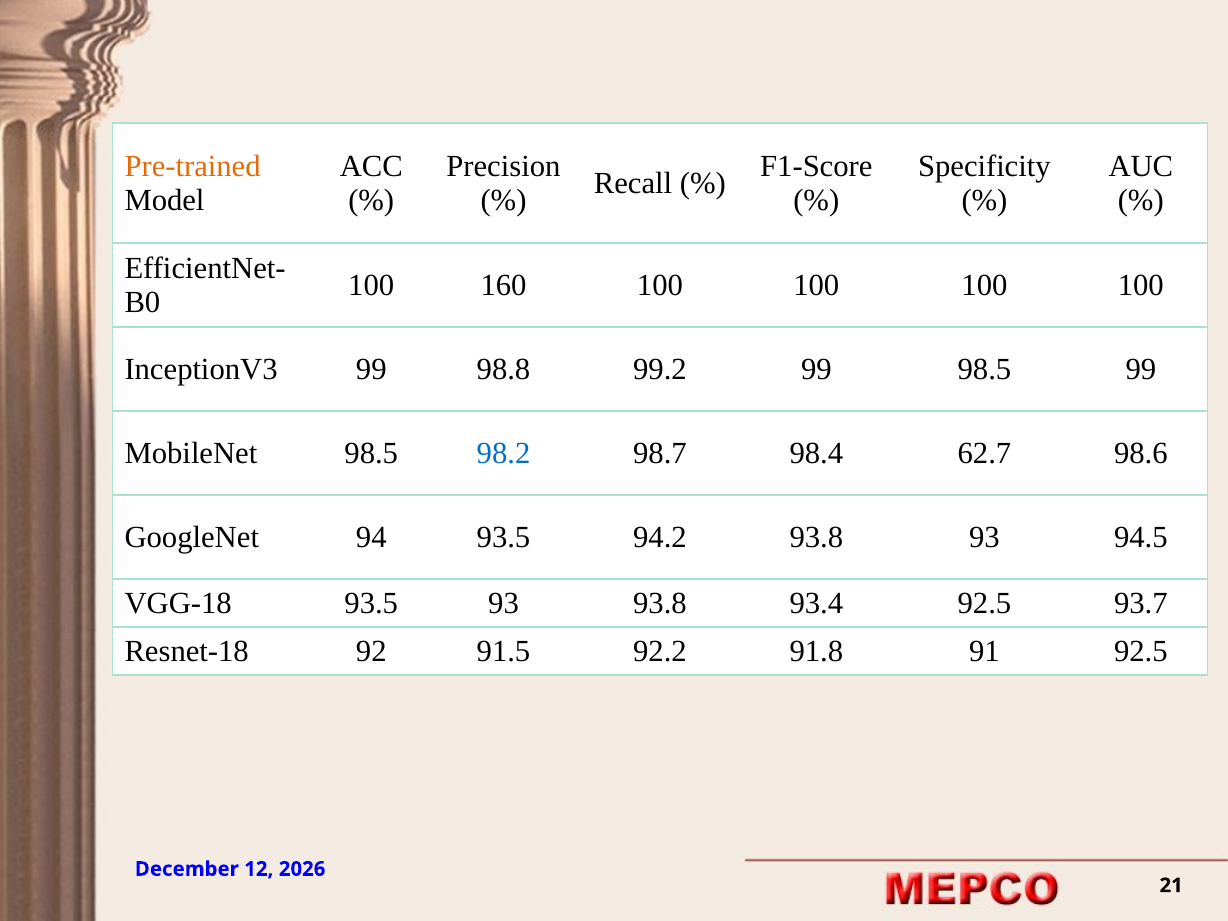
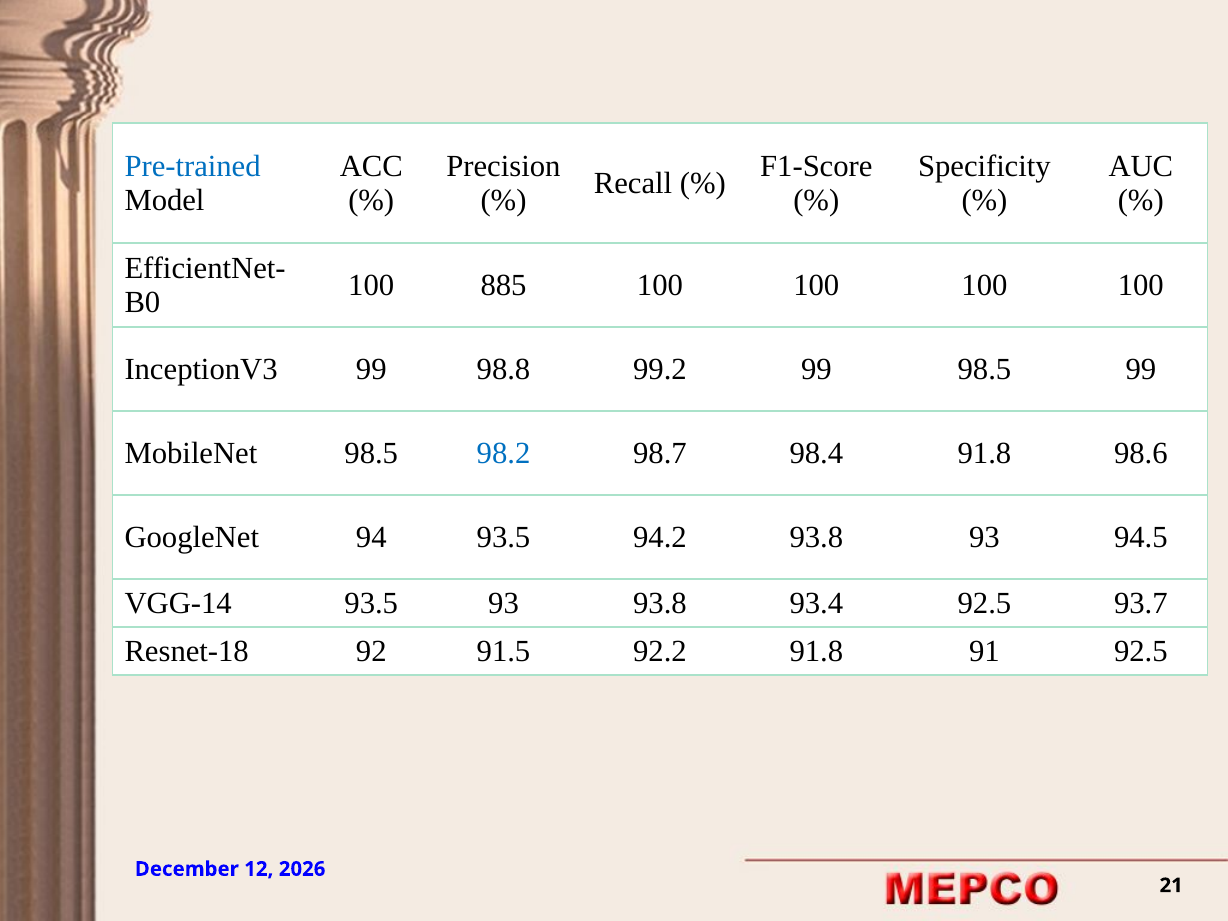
Pre-trained colour: orange -> blue (193, 166)
160: 160 -> 885 (504, 285)
98.4 62.7: 62.7 -> 91.8 (984, 453)
VGG-18: VGG-18 -> VGG-14 (178, 603)
